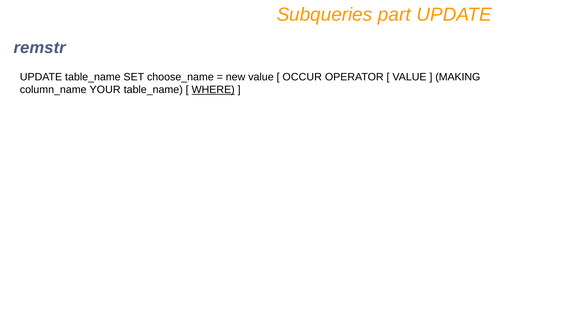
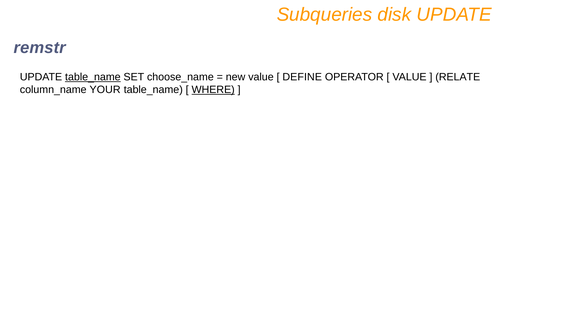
part: part -> disk (394, 15)
table_name underline: none -> present (93, 77)
OCCUR: OCCUR -> DEFINE (302, 77)
MAKING: MAKING -> RELATE (458, 77)
